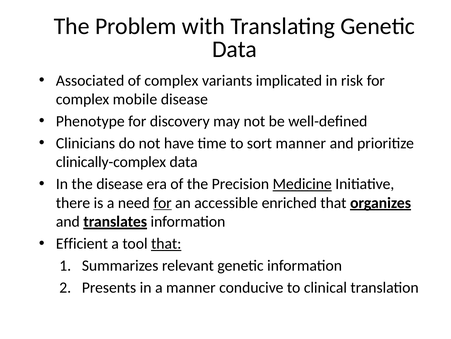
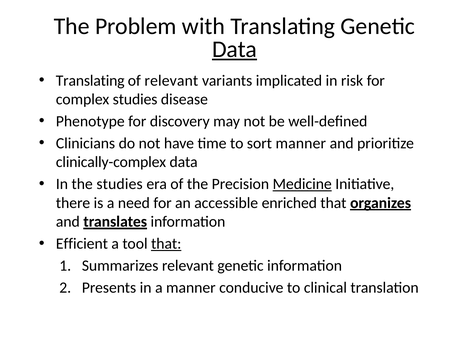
Data underline: none -> present (235, 49)
Associated: Associated -> Translating (90, 80)
of complex: complex -> relevant (171, 80)
complex mobile: mobile -> studies (135, 99)
the disease: disease -> studies (120, 184)
for underline: present -> none (163, 202)
